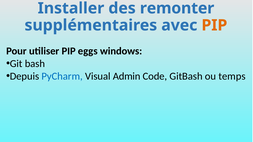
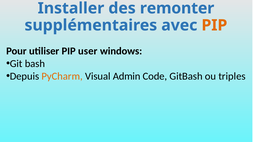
eggs: eggs -> user (88, 51)
PyCharm colour: blue -> orange (62, 76)
temps: temps -> triples (232, 76)
